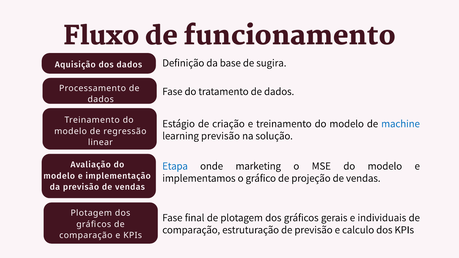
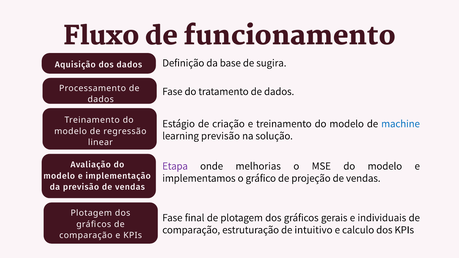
Etapa colour: blue -> purple (175, 166)
marketing: marketing -> melhorias (258, 166)
de previsão: previsão -> intuitivo (313, 230)
